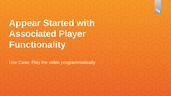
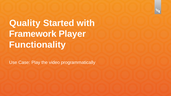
Appear: Appear -> Quality (25, 23)
Associated: Associated -> Framework (33, 34)
